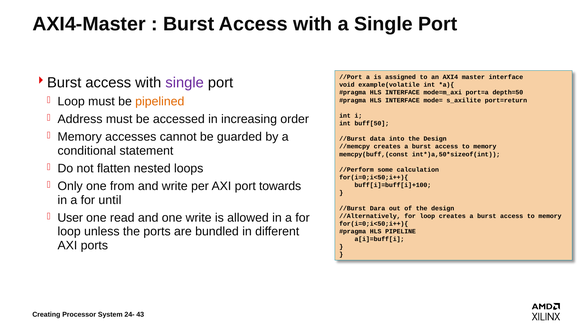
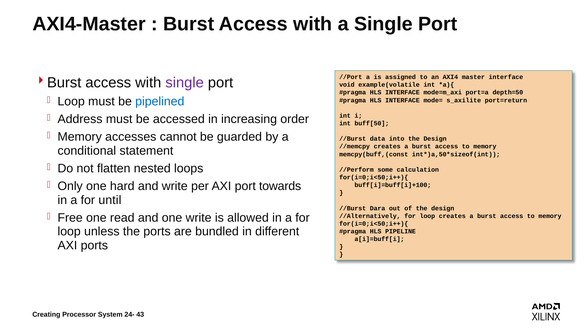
pipelined colour: orange -> blue (160, 101)
from: from -> hard (122, 186)
User: User -> Free (70, 217)
